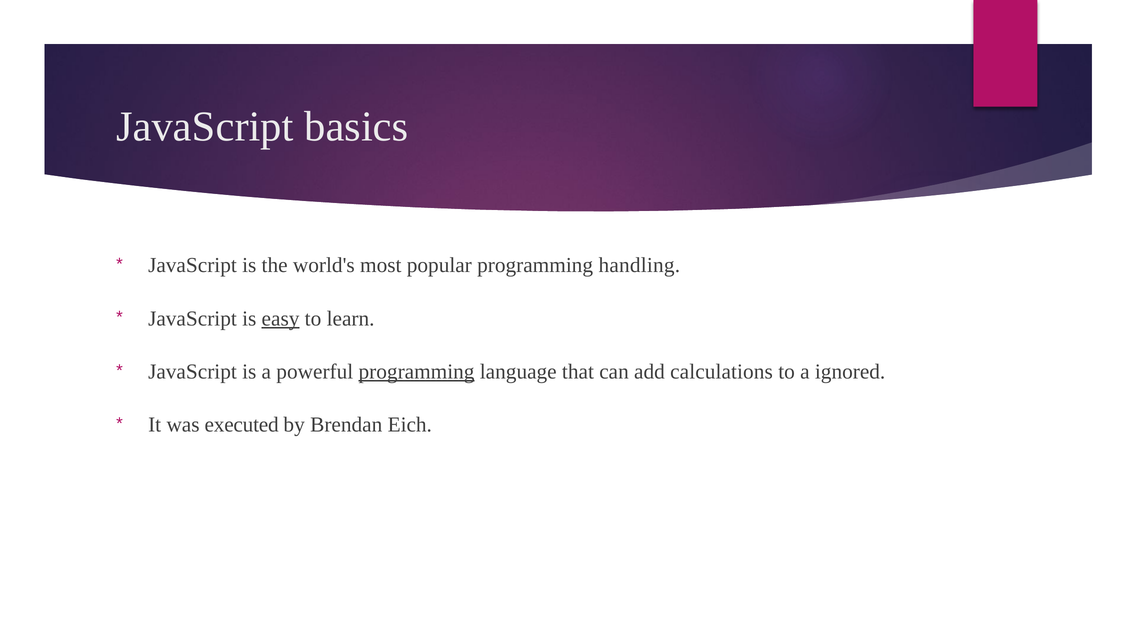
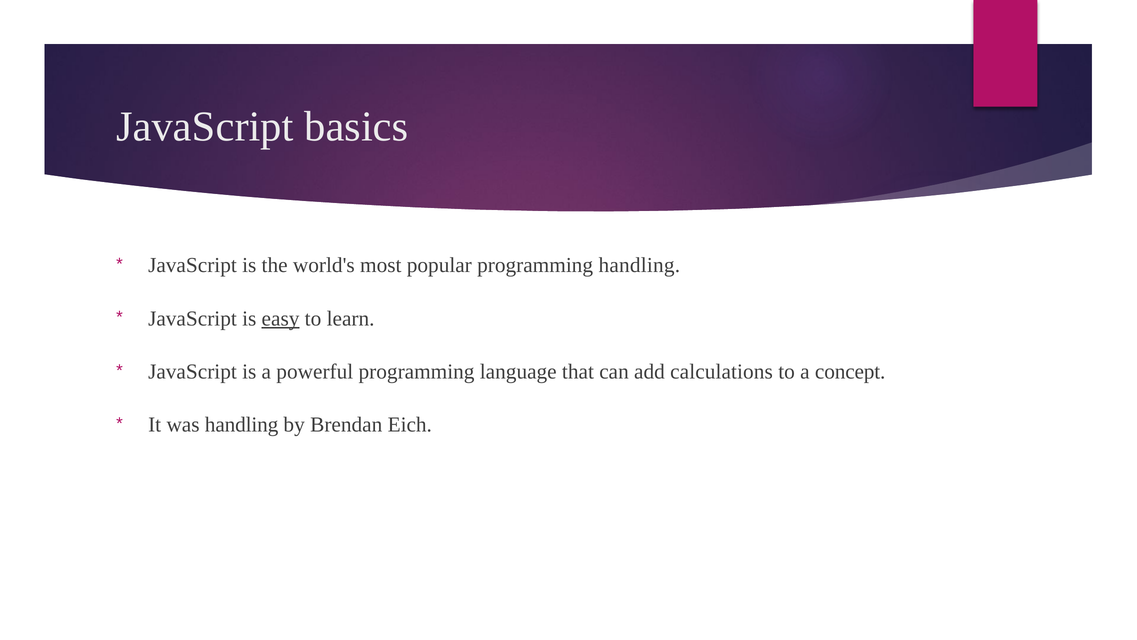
programming underline: present -> none (417, 371)
ignored: ignored -> concept (850, 371)
was executed: executed -> handling (242, 425)
